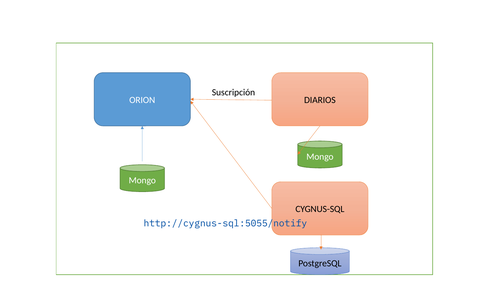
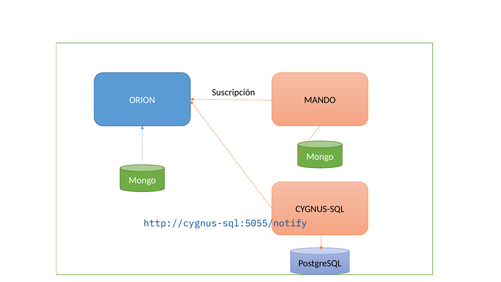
DIARIOS: DIARIOS -> MANDO (320, 100)
